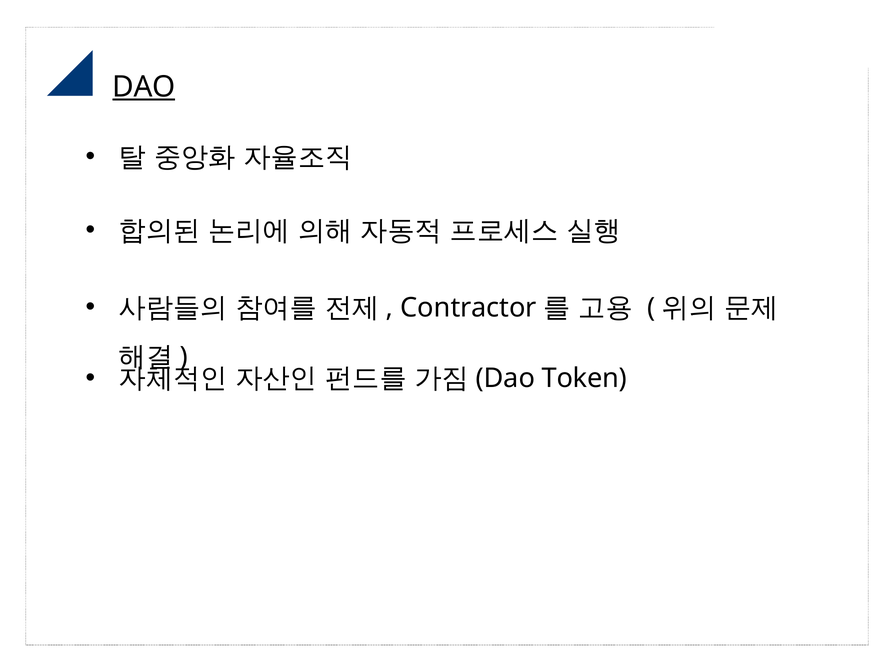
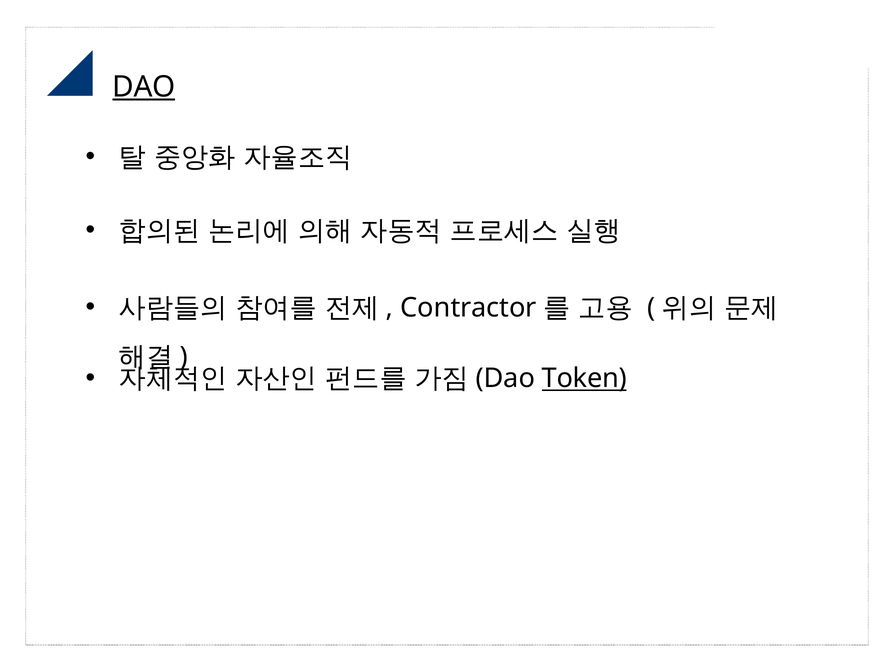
Token underline: none -> present (584, 378)
